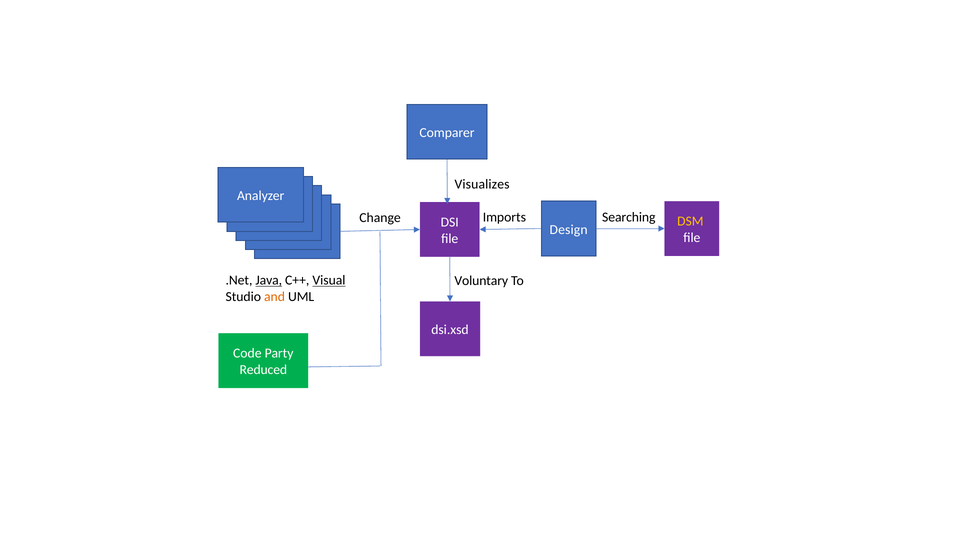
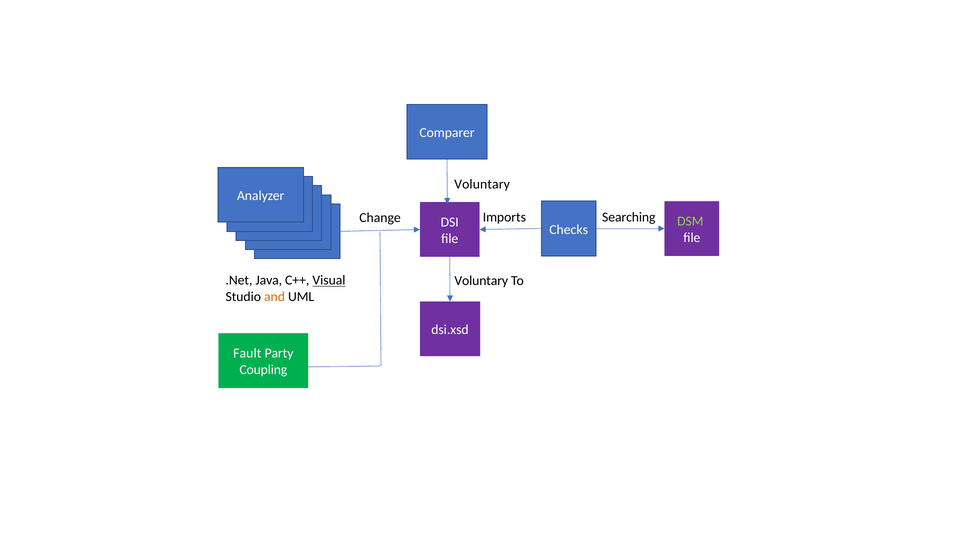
Visualizes: Visualizes -> Voluntary (482, 184)
DSM colour: yellow -> light green (690, 221)
Design: Design -> Checks (569, 229)
Java underline: present -> none (269, 280)
Code: Code -> Fault (247, 353)
Reduced: Reduced -> Coupling (263, 370)
